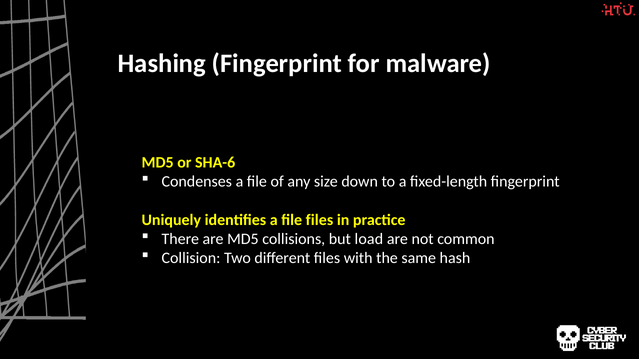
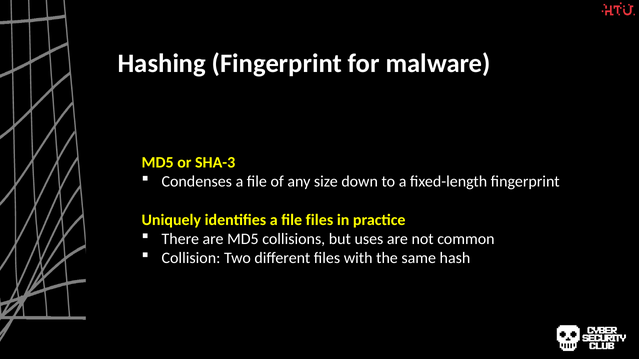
SHA-6: SHA-6 -> SHA-3 (215, 163)
load: load -> uses (369, 239)
